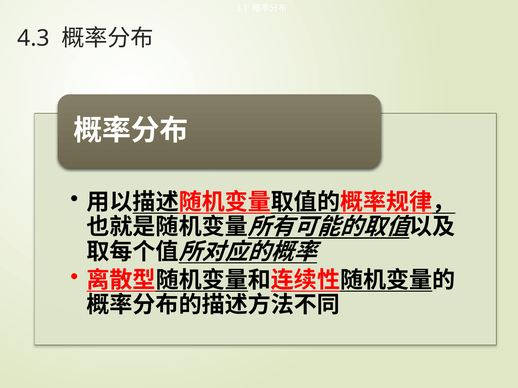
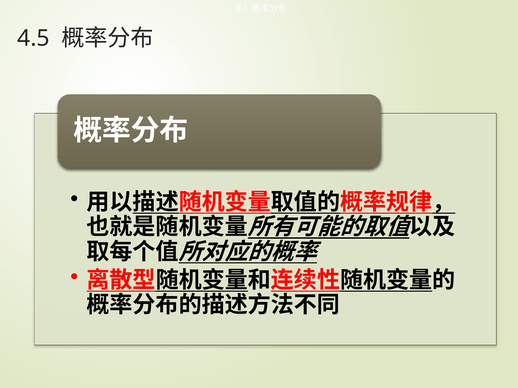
4.3: 4.3 -> 4.5 (34, 38)
